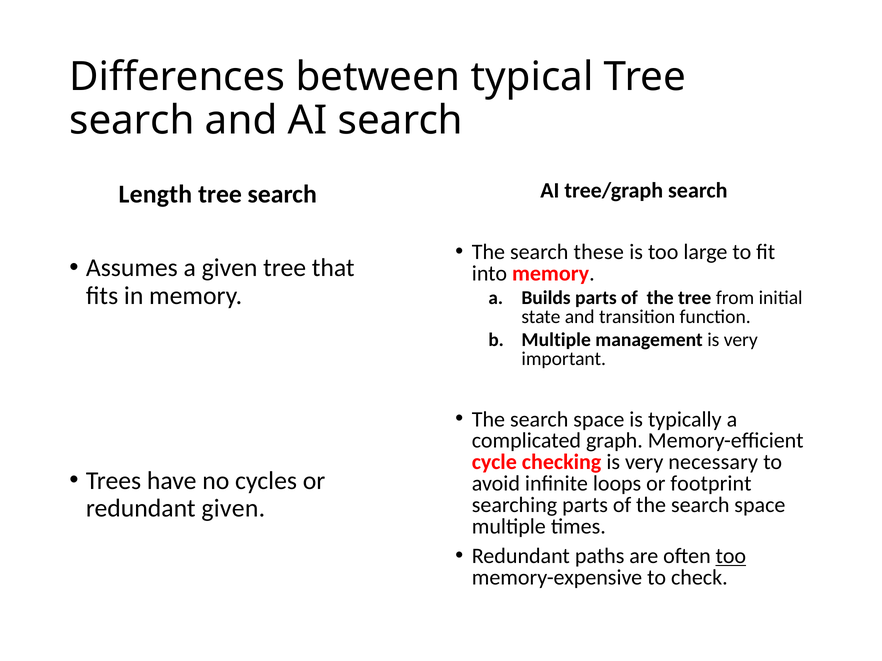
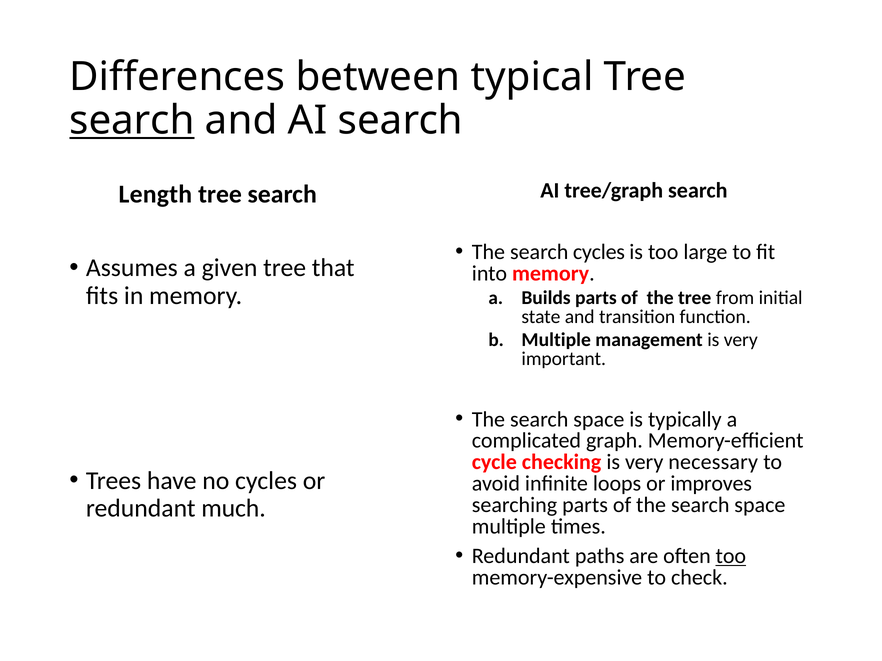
search underline: none -> present (132, 121)
search these: these -> cycles (599, 252)
footprint: footprint -> improves (711, 484)
redundant given: given -> much (234, 509)
